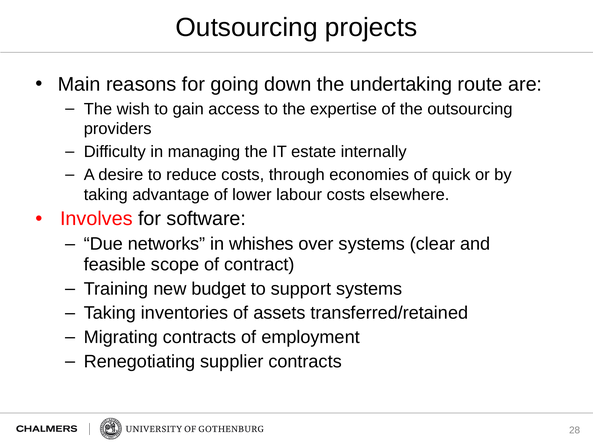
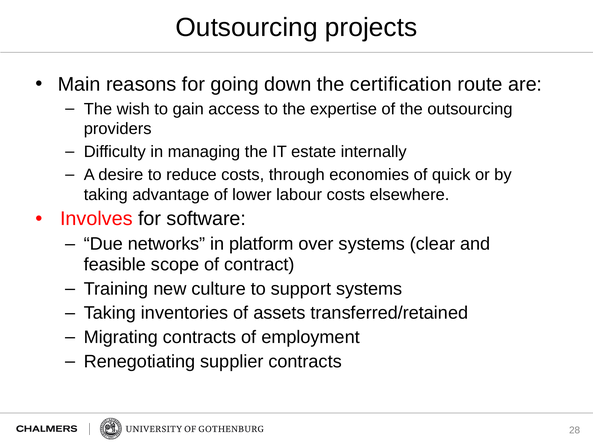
undertaking: undertaking -> certification (401, 84)
whishes: whishes -> platform (261, 244)
budget: budget -> culture (219, 289)
